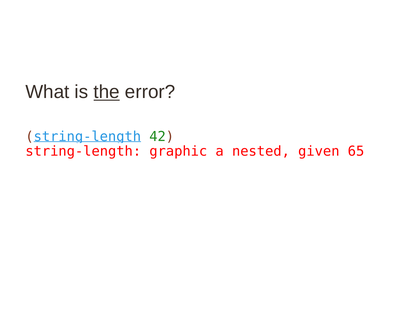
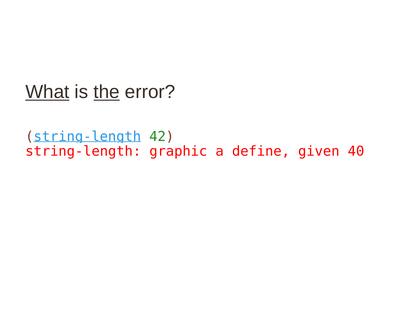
What underline: none -> present (47, 92)
nested: nested -> define (261, 151)
65: 65 -> 40 (356, 151)
